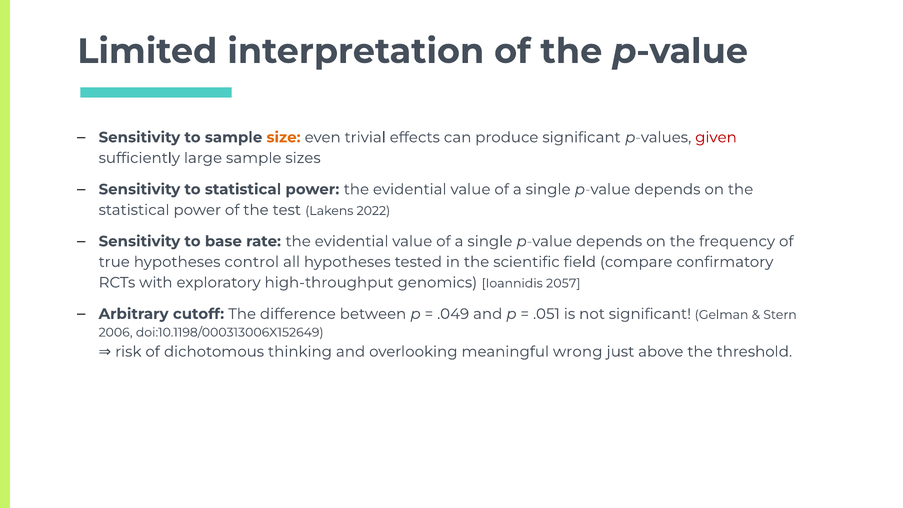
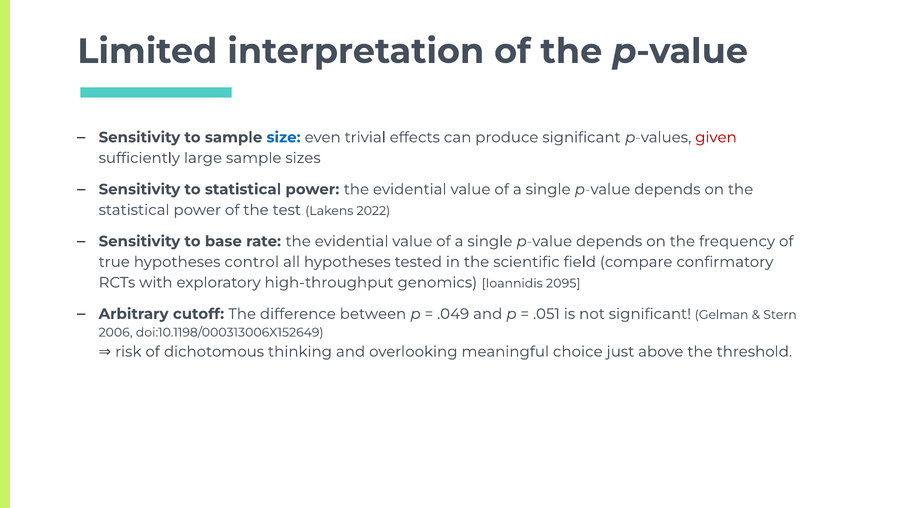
size colour: orange -> blue (284, 137)
2057: 2057 -> 2095 (563, 283)
wrong: wrong -> choice (578, 352)
